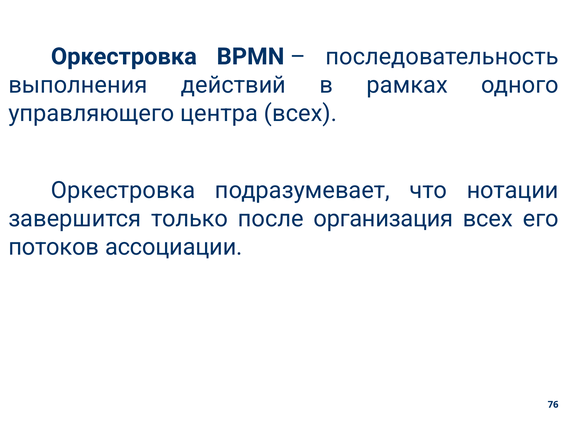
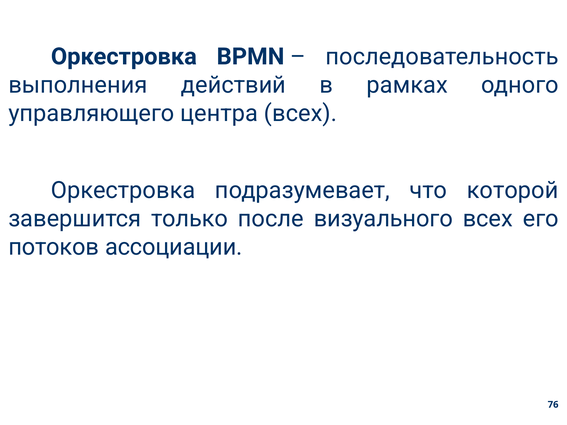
нотации: нотации -> которой (513, 190)
организация: организация -> визуального (383, 219)
